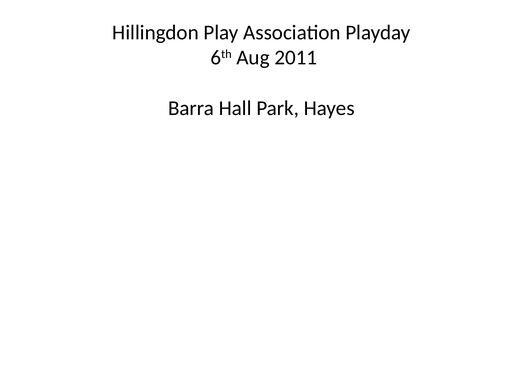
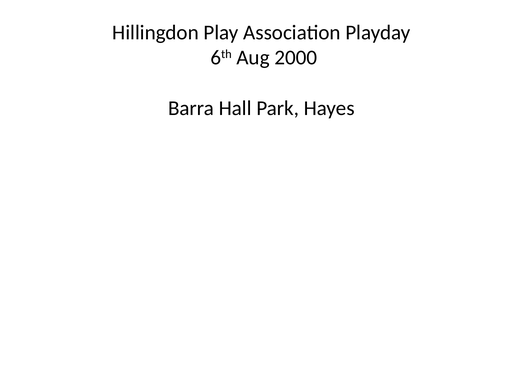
2011: 2011 -> 2000 (296, 58)
